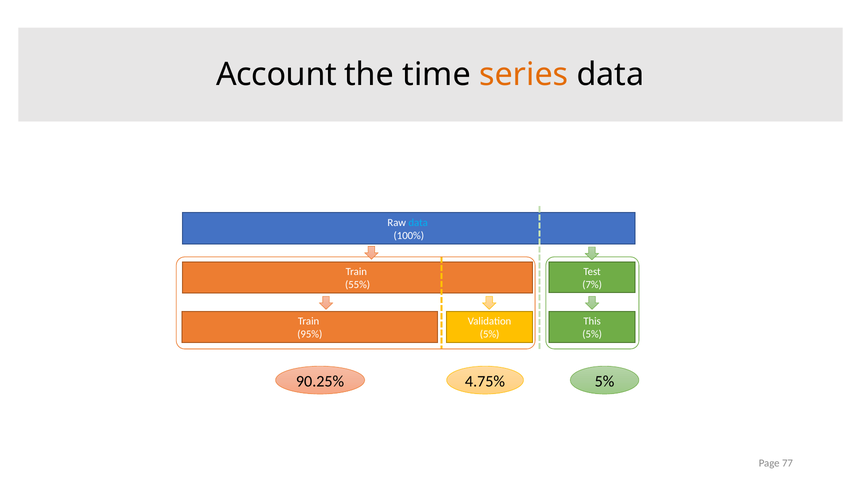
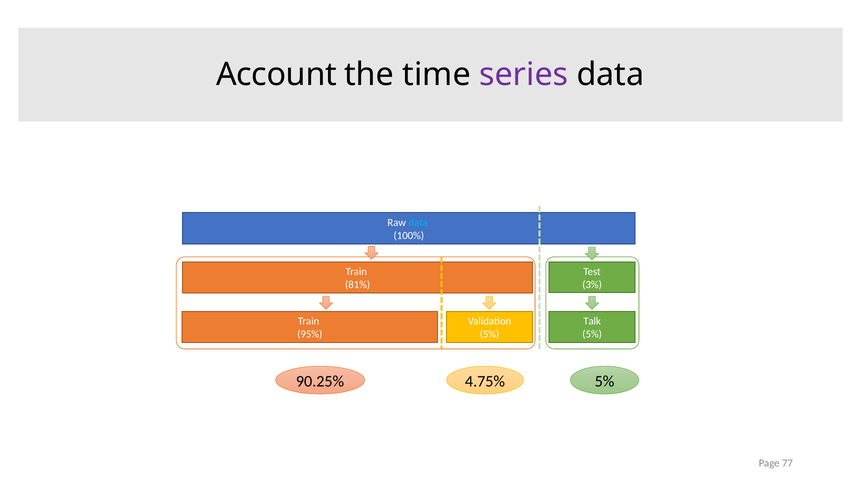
series colour: orange -> purple (524, 74)
7%: 7% -> 3% (592, 284)
55%: 55% -> 81% (358, 284)
This: This -> Talk (592, 321)
